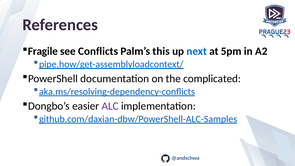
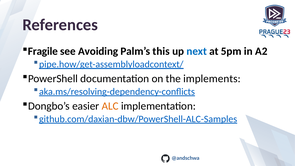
Conflicts: Conflicts -> Avoiding (98, 51)
complicated: complicated -> implements (212, 79)
ALC colour: purple -> orange (110, 106)
